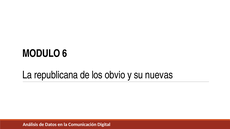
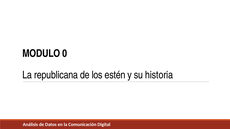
6: 6 -> 0 (65, 54)
obvio: obvio -> estén (115, 75)
nuevas: nuevas -> historia (159, 75)
